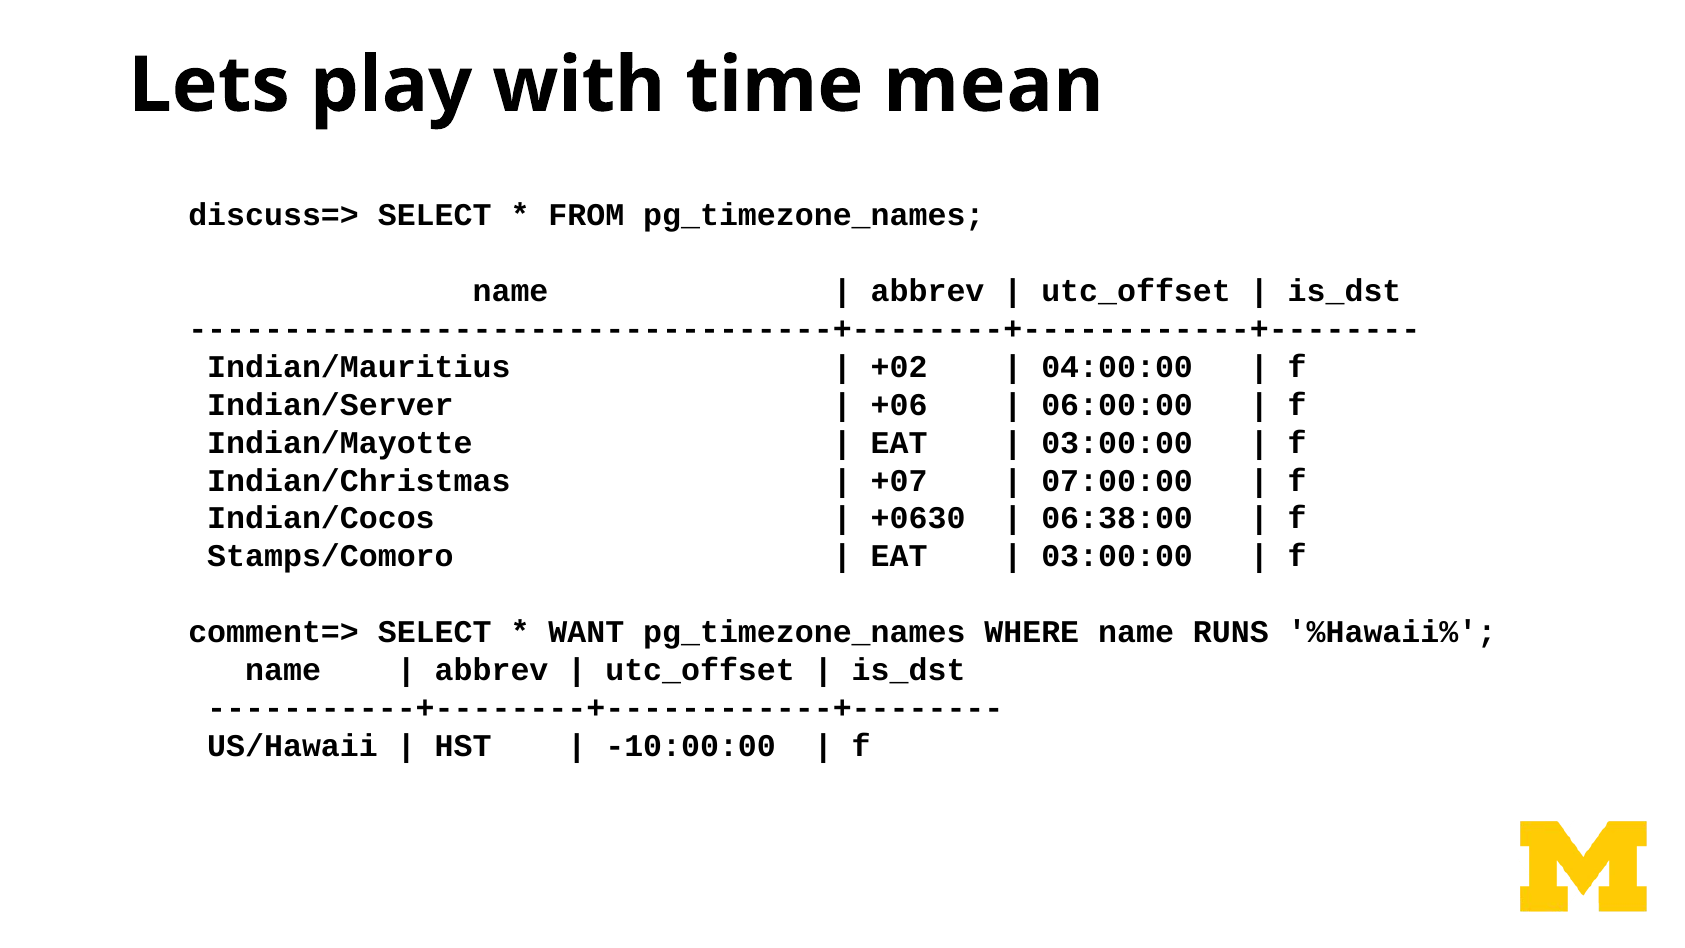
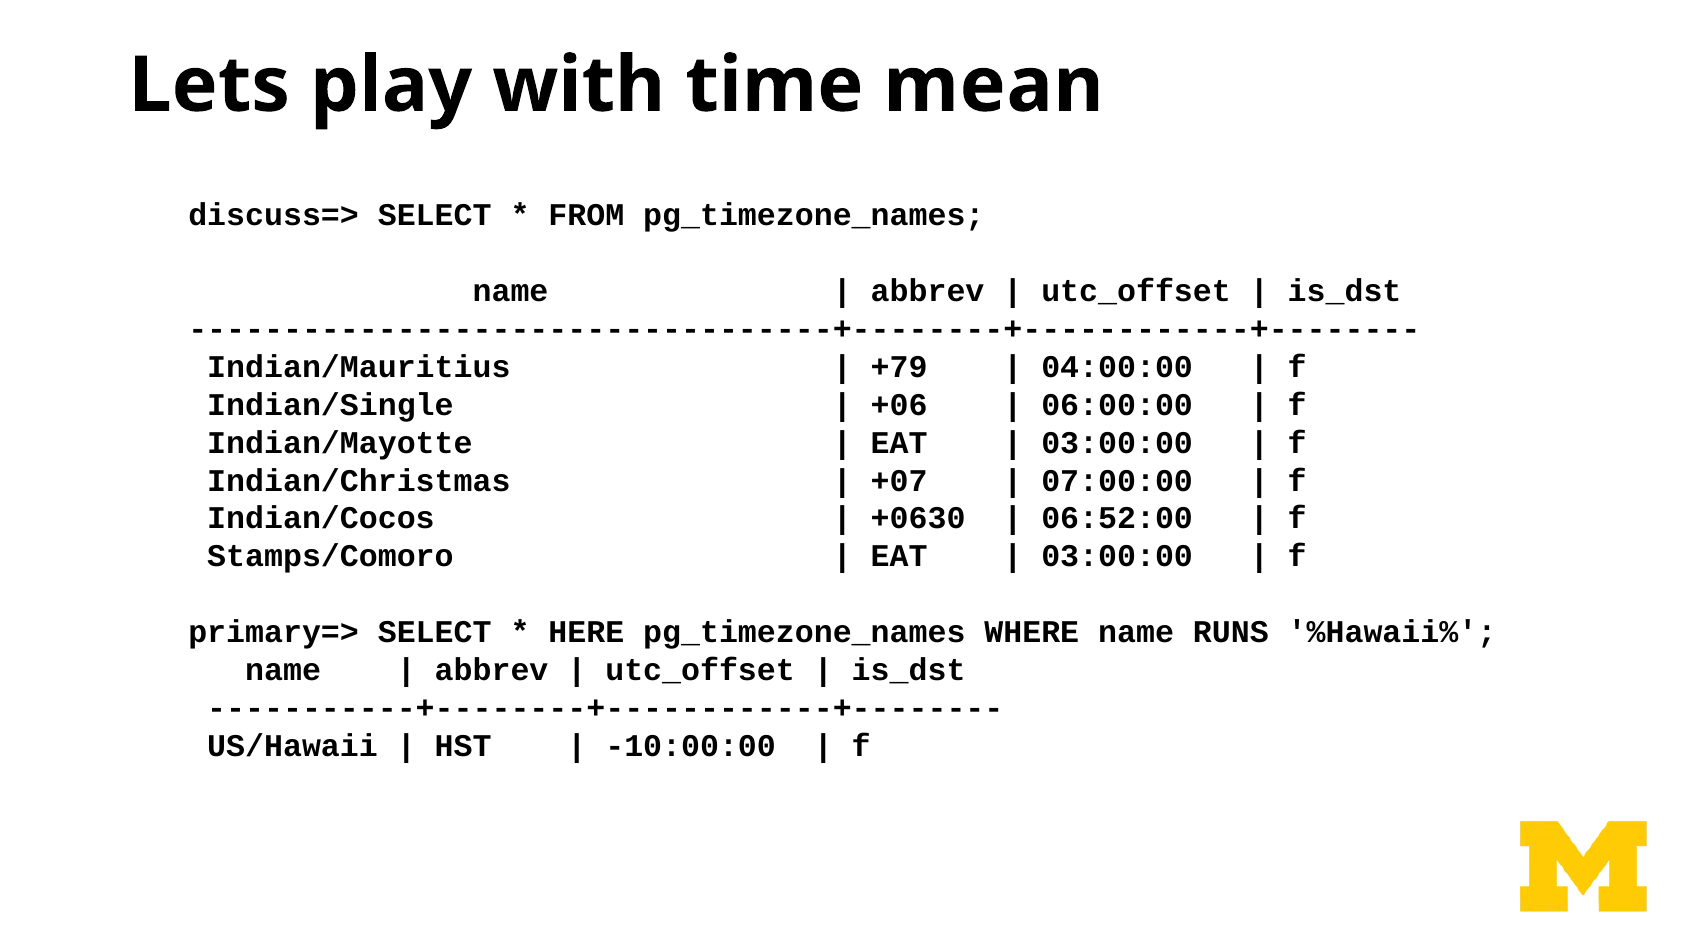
+02: +02 -> +79 (899, 367)
Indian/Server: Indian/Server -> Indian/Single (330, 405)
06:38:00: 06:38:00 -> 06:52:00 (1117, 518)
comment=>: comment=> -> primary=> (274, 632)
WANT: WANT -> HERE (586, 632)
